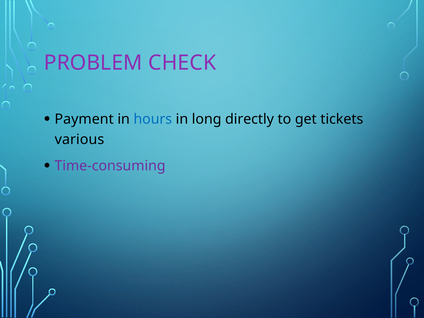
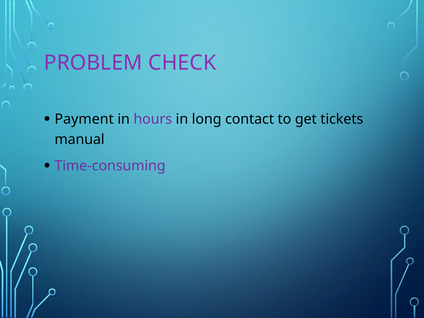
hours colour: blue -> purple (153, 119)
directly: directly -> contact (250, 119)
various: various -> manual (80, 140)
